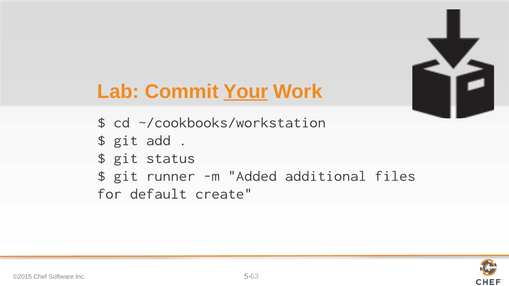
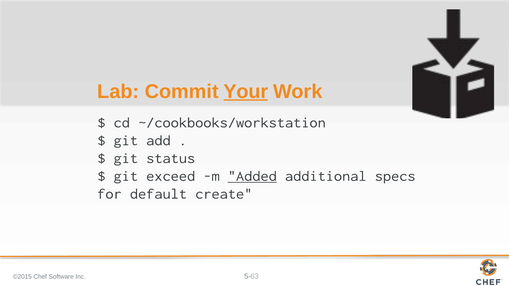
runner: runner -> exceed (171, 176)
Added underline: none -> present (252, 176)
files: files -> specs (395, 176)
